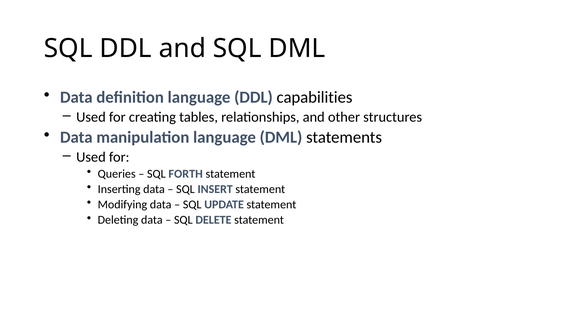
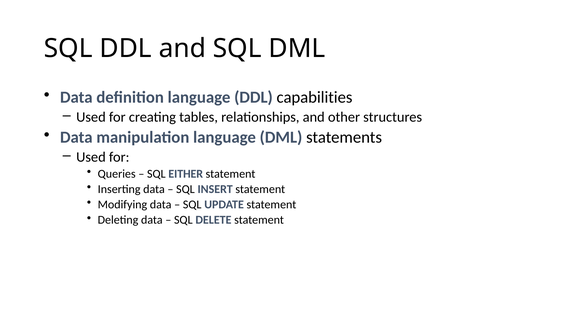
FORTH: FORTH -> EITHER (186, 173)
